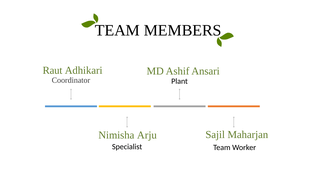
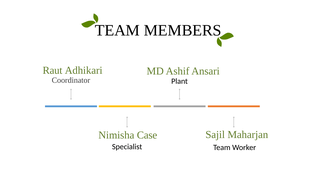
Arju: Arju -> Case (147, 135)
